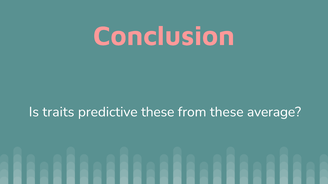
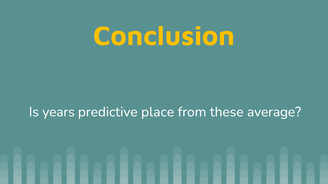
Conclusion colour: pink -> yellow (164, 36)
traits: traits -> years (59, 112)
predictive these: these -> place (158, 112)
